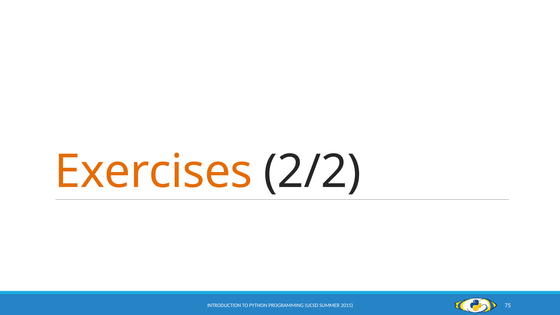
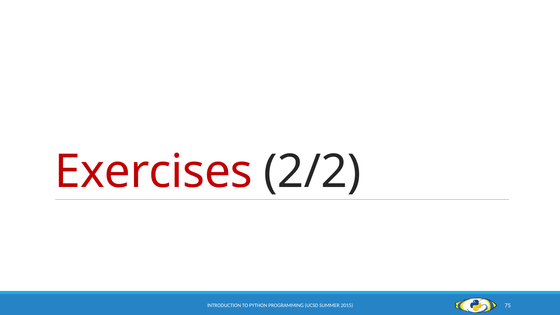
Exercises colour: orange -> red (154, 172)
